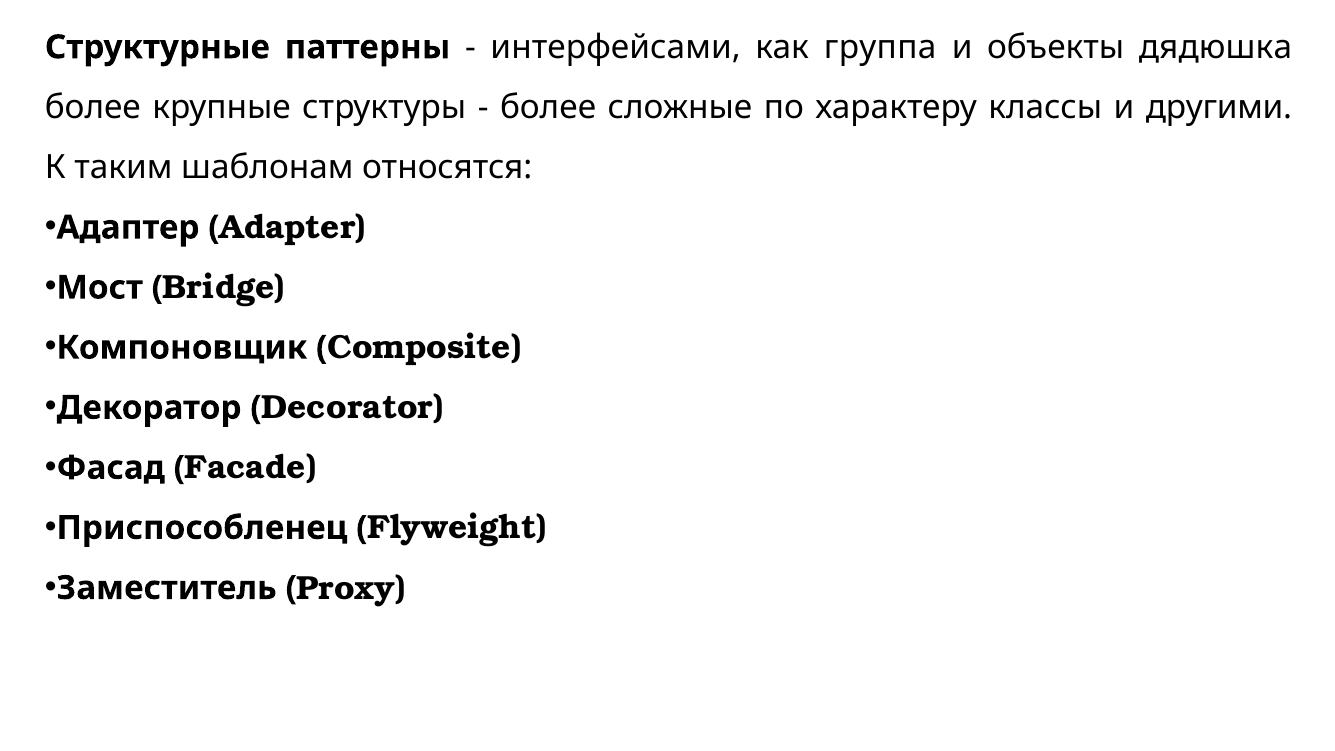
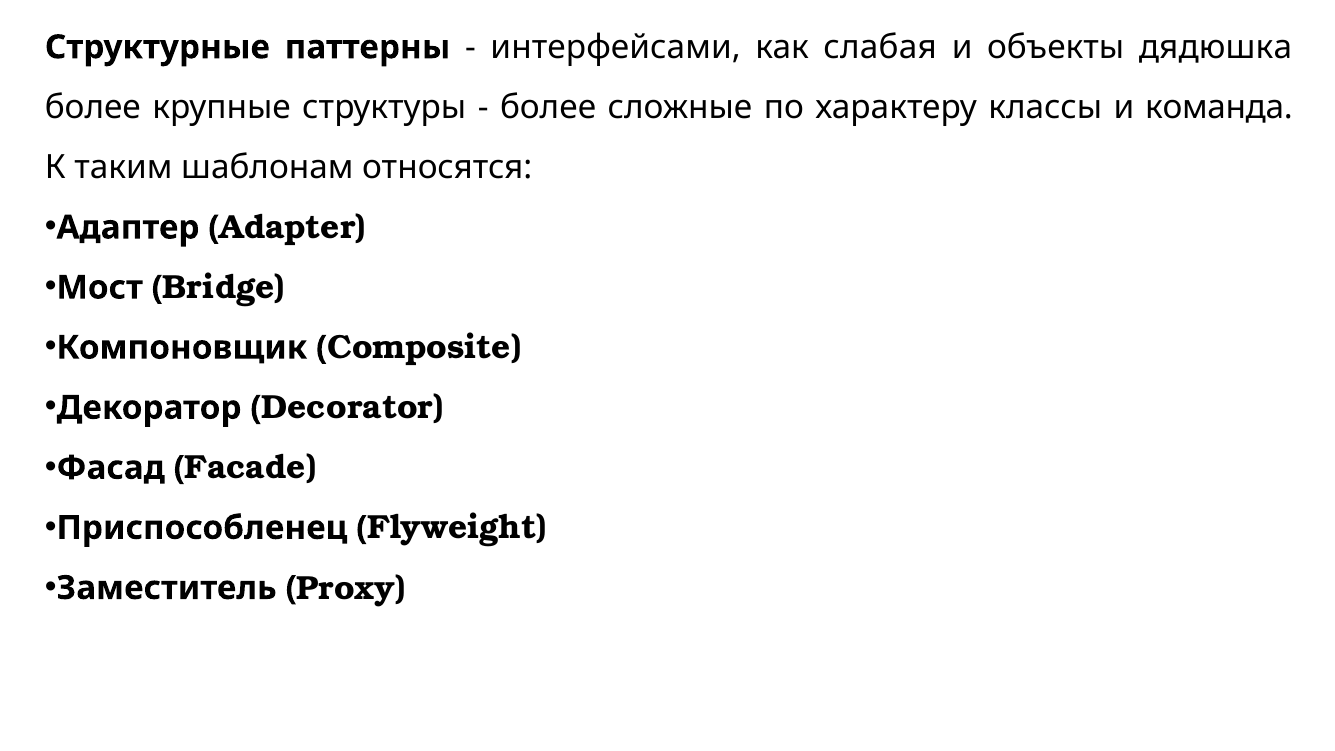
группа: группа -> слабая (880, 47)
другими: другими -> команда (1219, 107)
